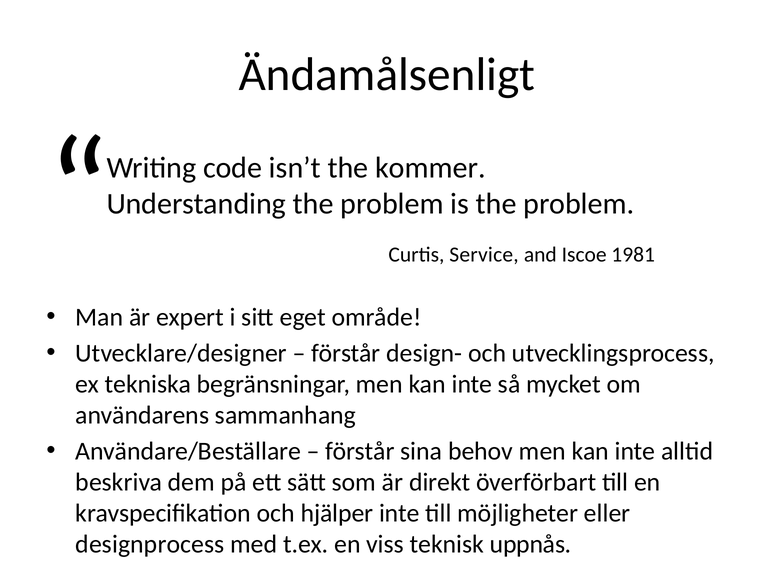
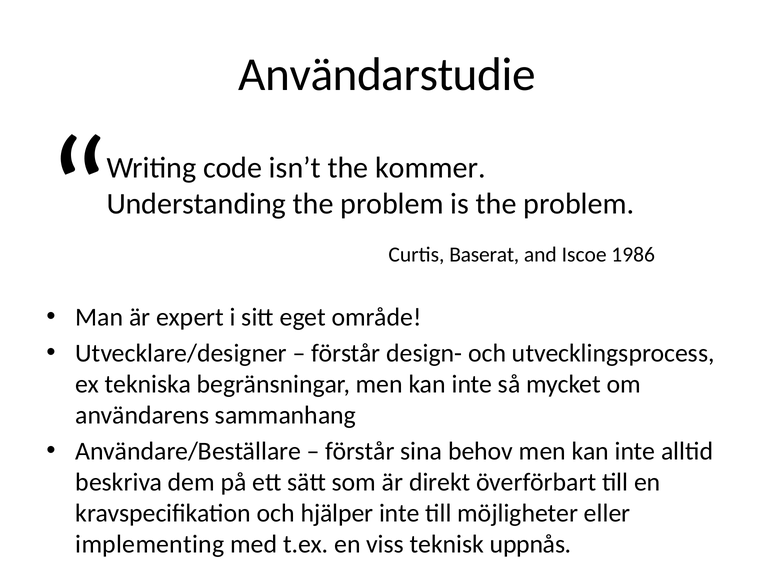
Ändamålsenligt: Ändamålsenligt -> Användarstudie (387, 75)
Service: Service -> Baserat (484, 255)
1981: 1981 -> 1986 (633, 255)
designprocess: designprocess -> implementing (150, 545)
